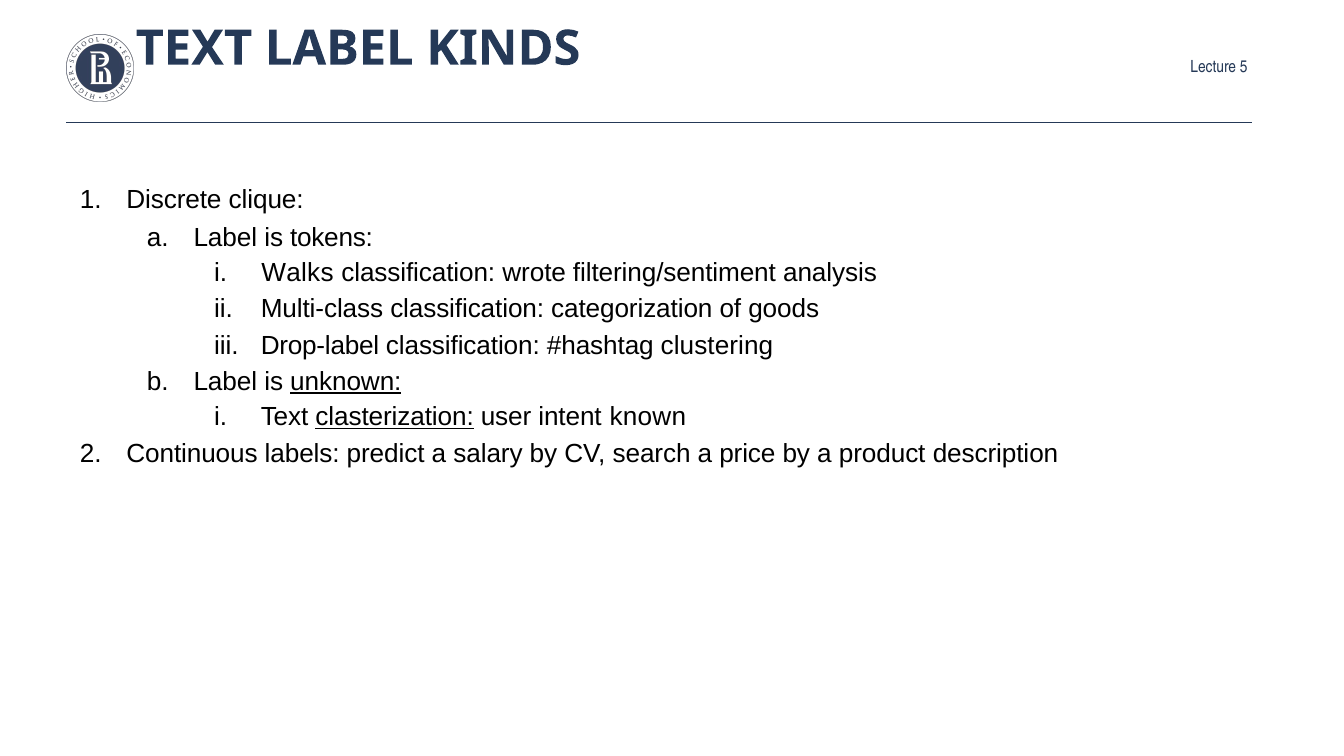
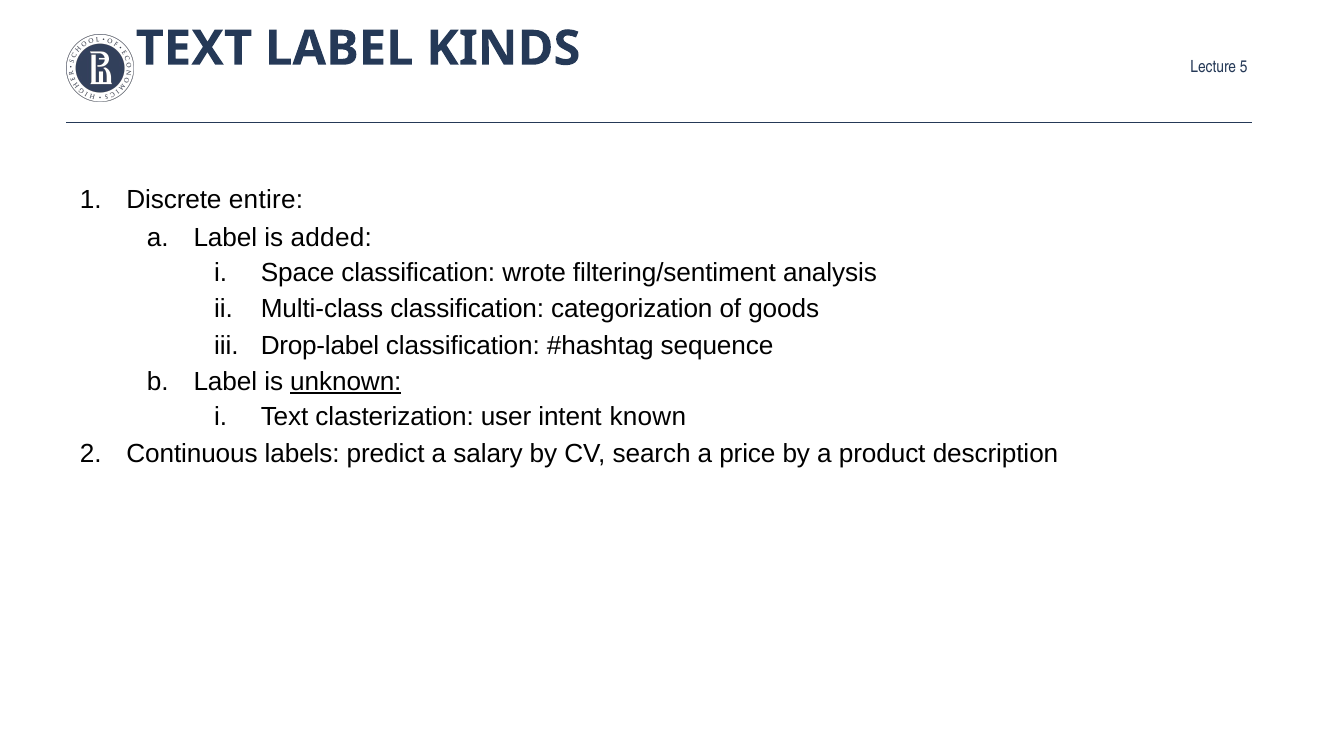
clique: clique -> entire (266, 200)
tokens: tokens -> added (331, 238)
Walks: Walks -> Space (298, 273)
clustering: clustering -> sequence (717, 346)
clasterization underline: present -> none (395, 417)
